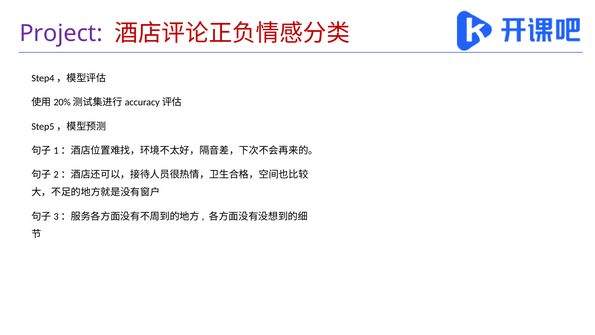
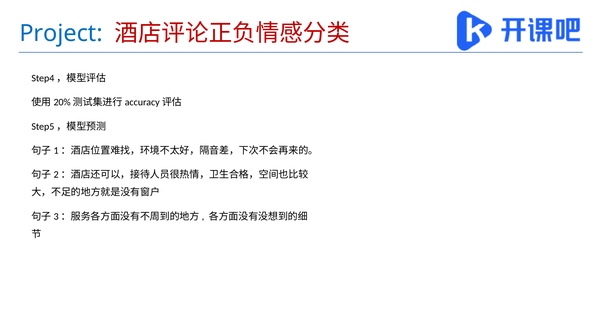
Project colour: purple -> blue (61, 33)
